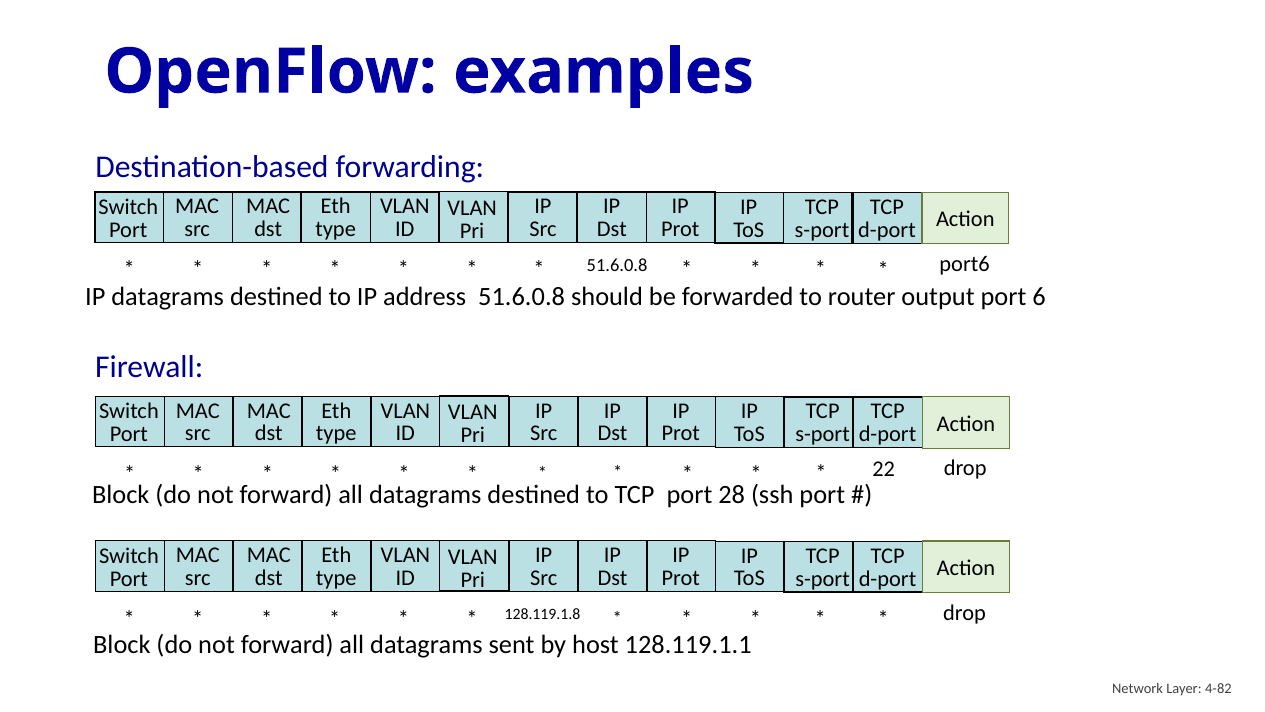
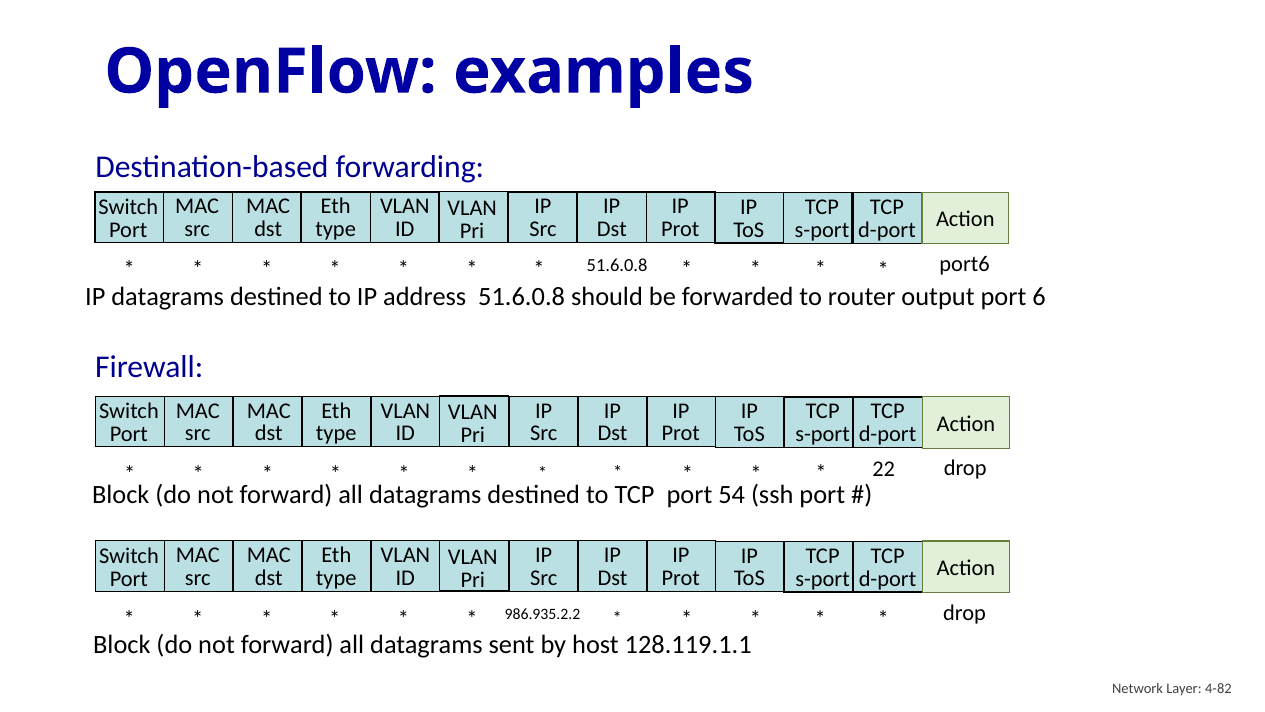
28: 28 -> 54 (732, 494)
128.119.1.8: 128.119.1.8 -> 986.935.2.2 (542, 614)
